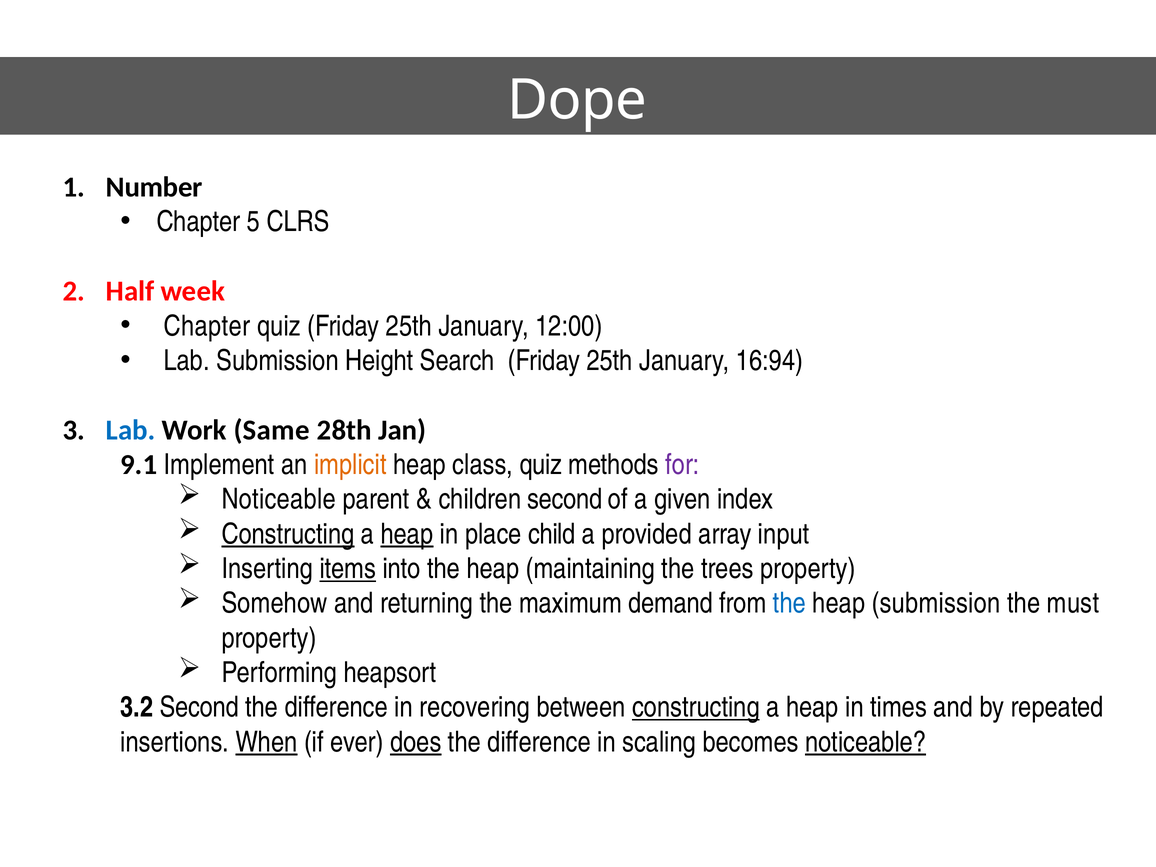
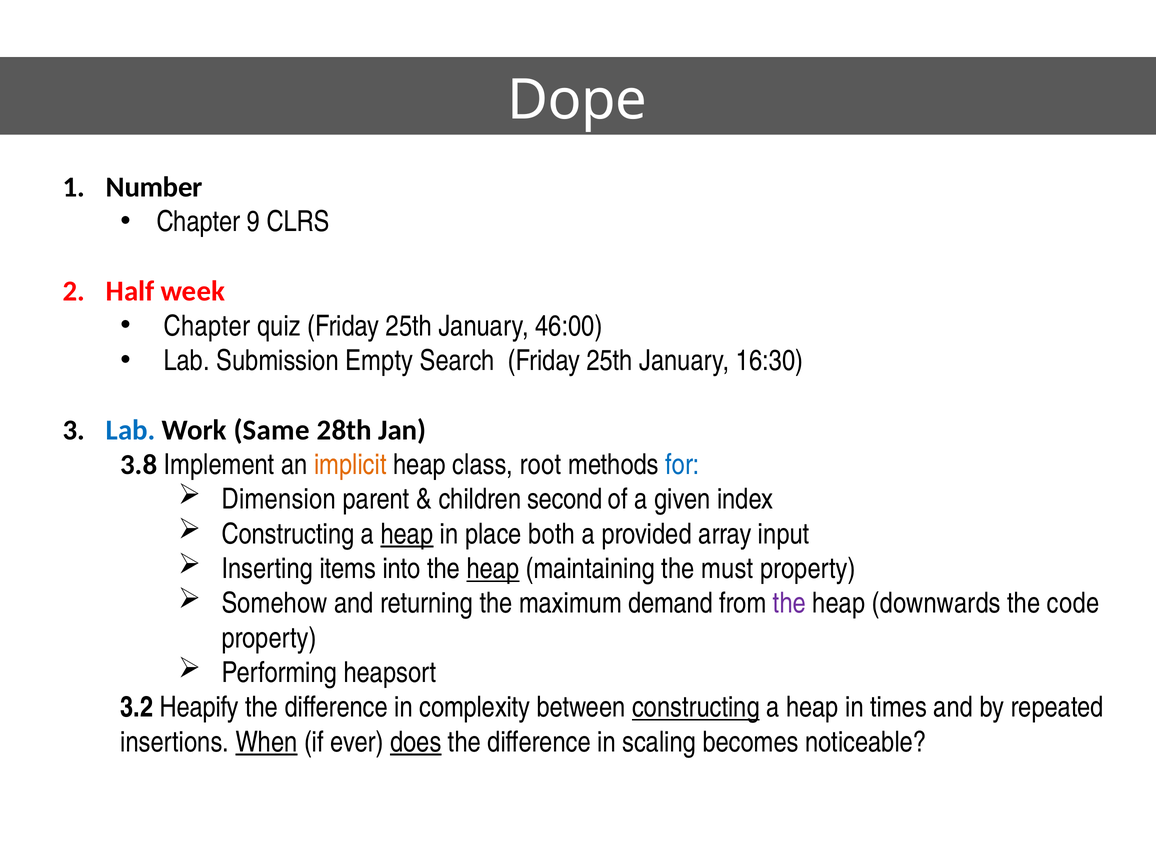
5: 5 -> 9 (253, 222)
12:00: 12:00 -> 46:00 (569, 326)
Height: Height -> Empty (379, 361)
16:94: 16:94 -> 16:30 (770, 361)
9.1: 9.1 -> 3.8 (139, 465)
class quiz: quiz -> root (541, 465)
for colour: purple -> blue (682, 465)
Noticeable: Noticeable -> Dimension (279, 499)
Constructing underline: present -> none (288, 534)
child: child -> both (552, 534)
items underline: present -> none (348, 569)
heap underline: none -> present (493, 569)
trees: trees -> must (727, 569)
the colour: blue -> purple (789, 603)
heap submission: submission -> downwards (936, 603)
must: must -> code (1073, 603)
3.2 Second: Second -> Heapify (199, 707)
recovering: recovering -> complexity (475, 707)
noticeable underline: present -> none (866, 742)
